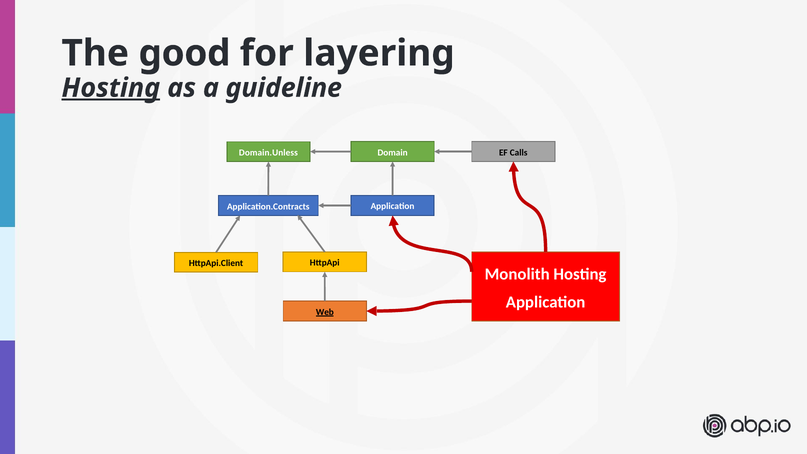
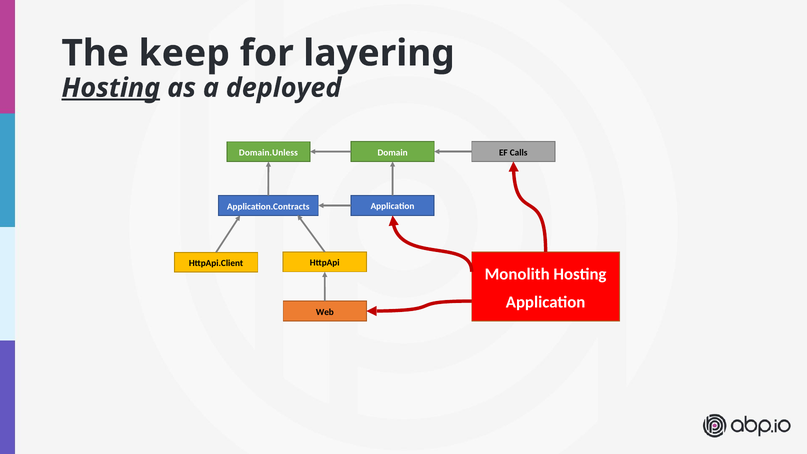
good: good -> keep (184, 53)
guideline: guideline -> deployed (284, 88)
Web underline: present -> none (325, 312)
